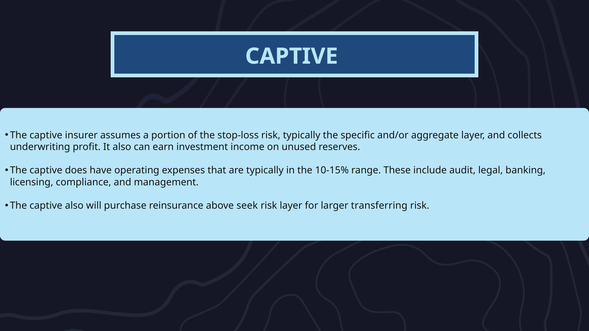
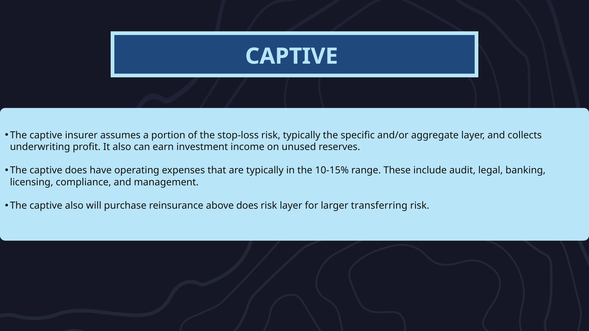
above seek: seek -> does (247, 206)
